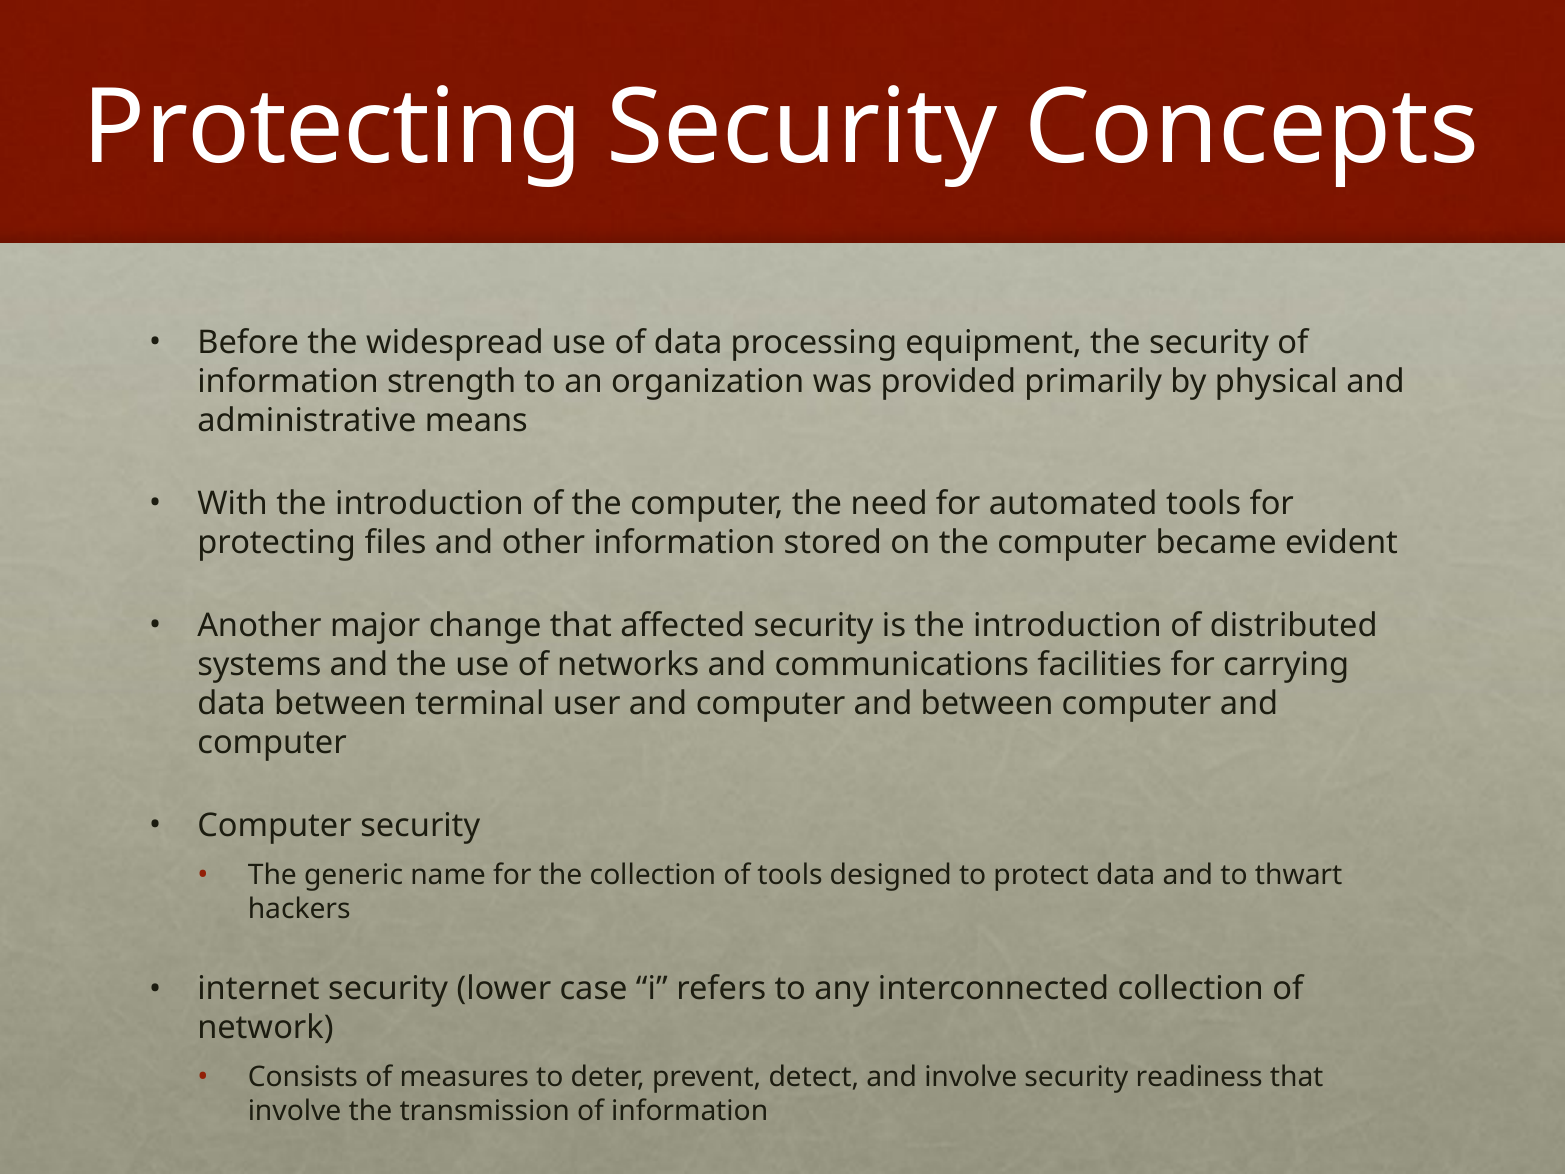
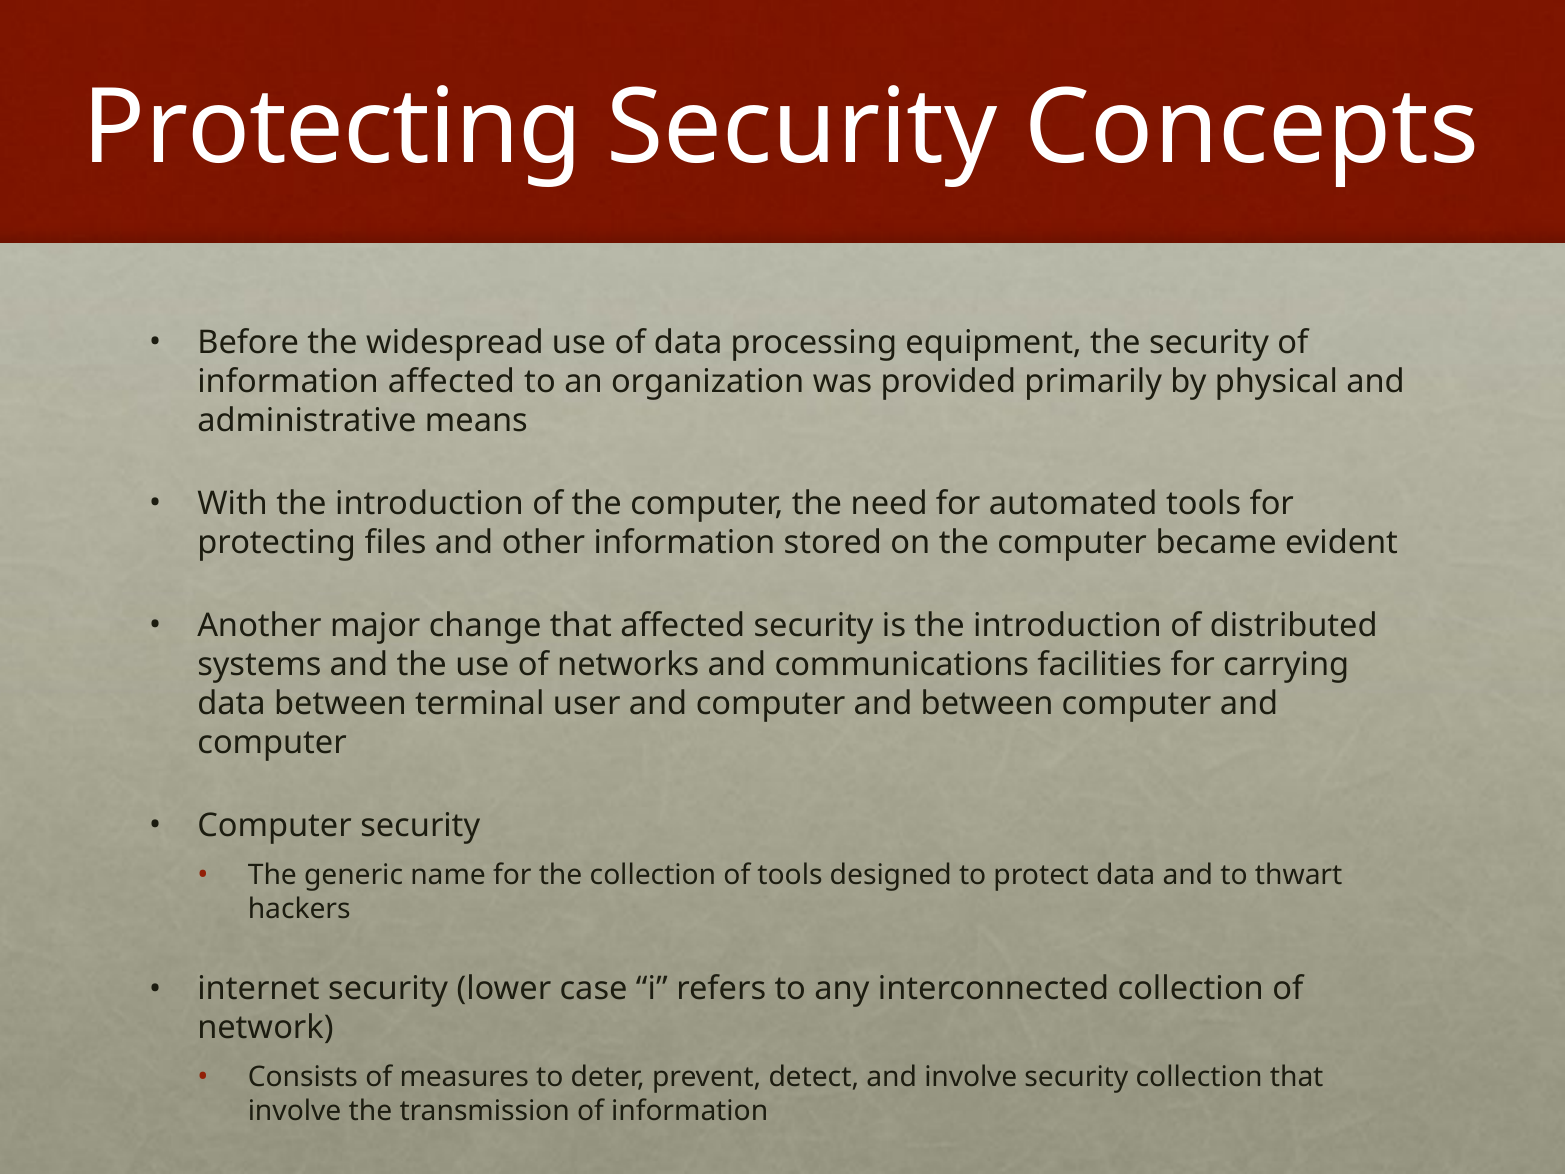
information strength: strength -> affected (451, 382)
security readiness: readiness -> collection (1199, 1077)
